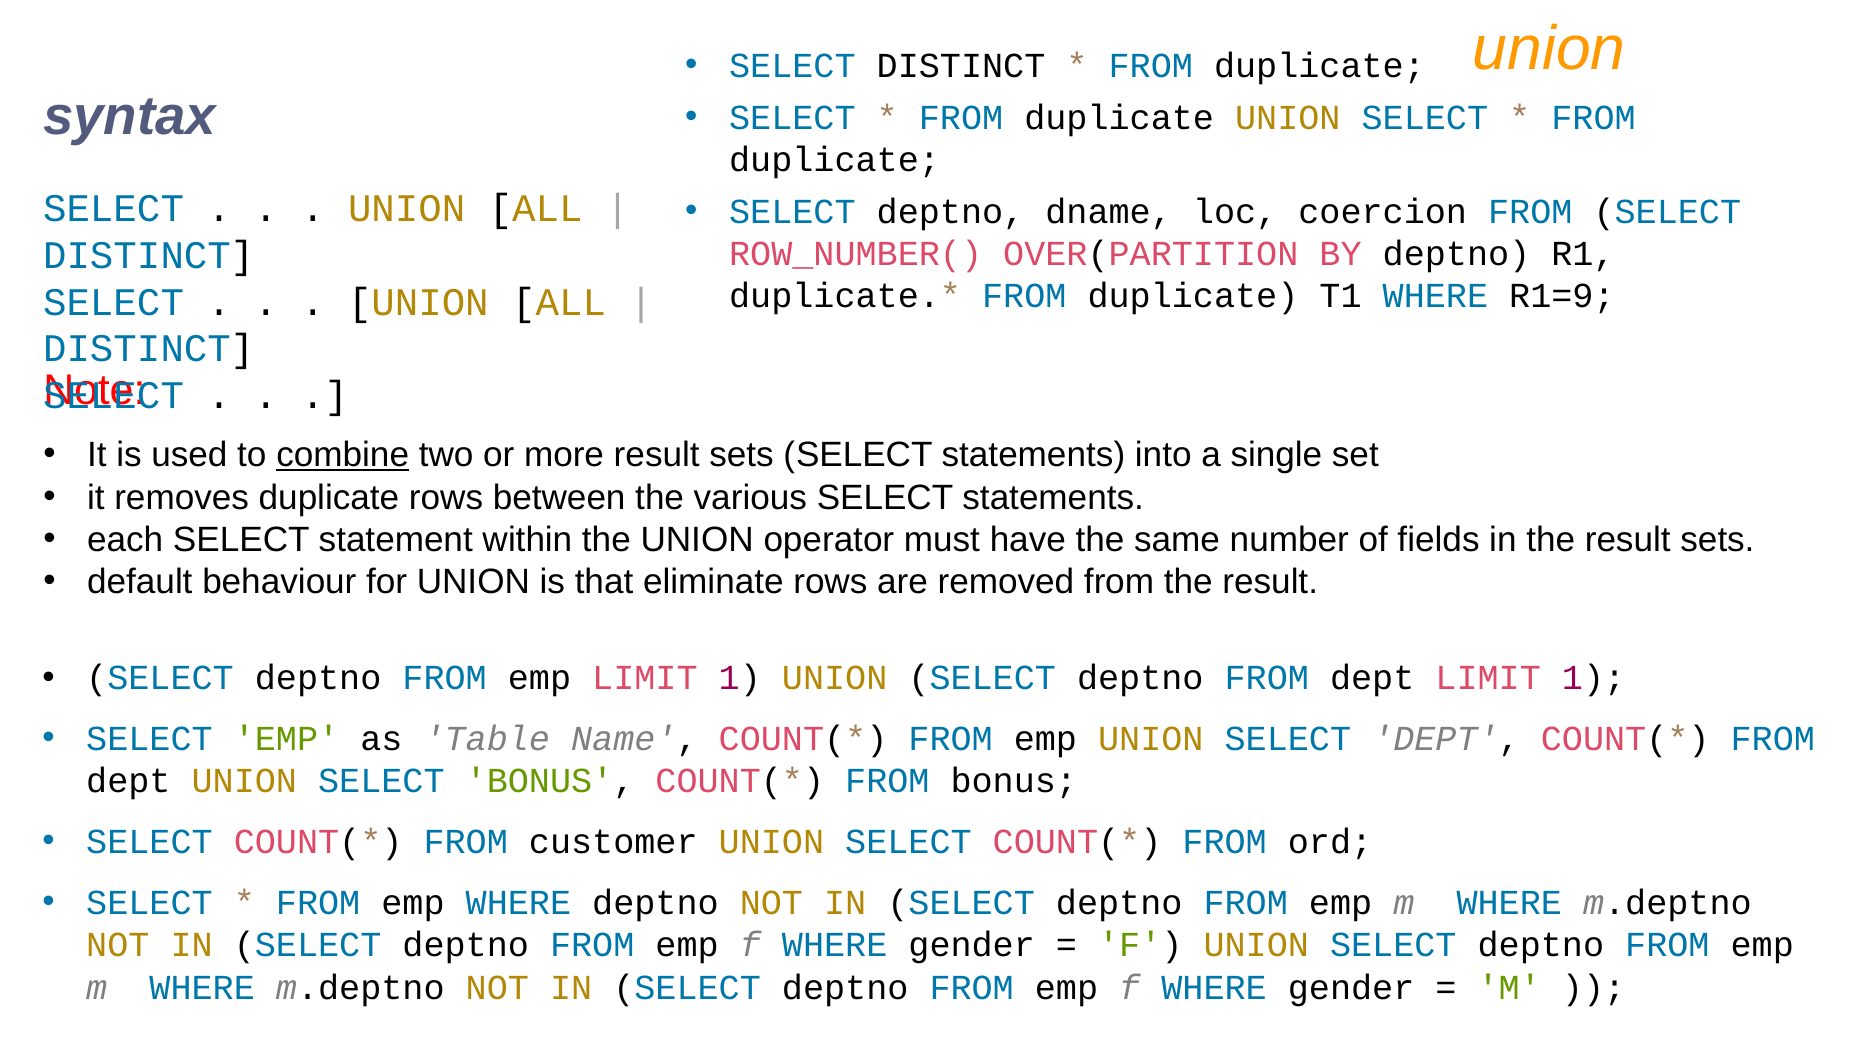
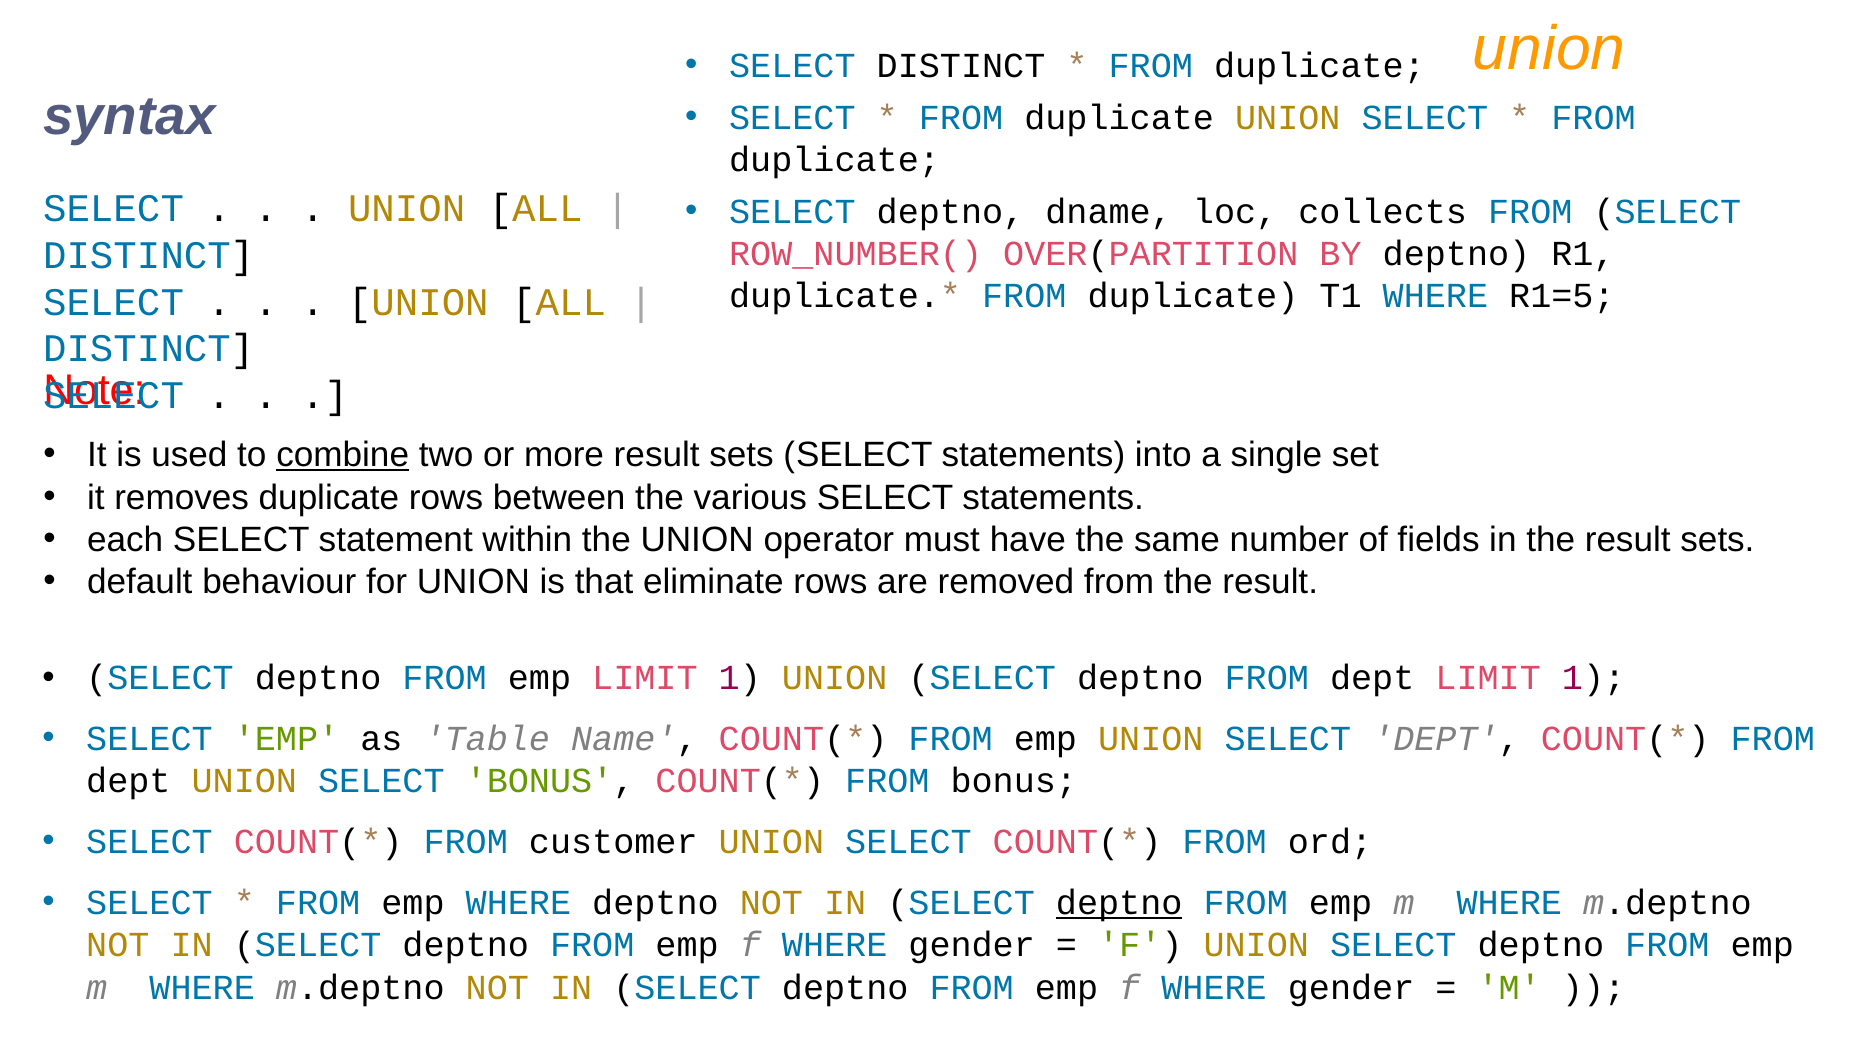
coercion: coercion -> collects (1383, 211)
R1=9: R1=9 -> R1=5 (1562, 296)
deptno underline: none -> present (1119, 903)
